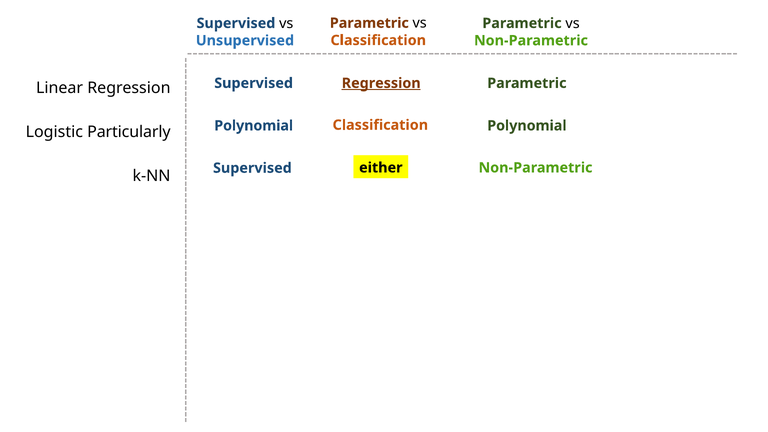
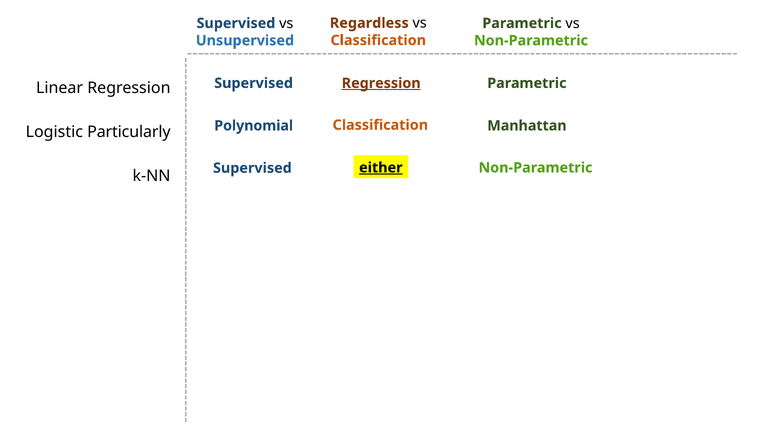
Parametric: Parametric -> Regardless (369, 23)
Classification Polynomial: Polynomial -> Manhattan (527, 126)
either underline: none -> present (381, 168)
